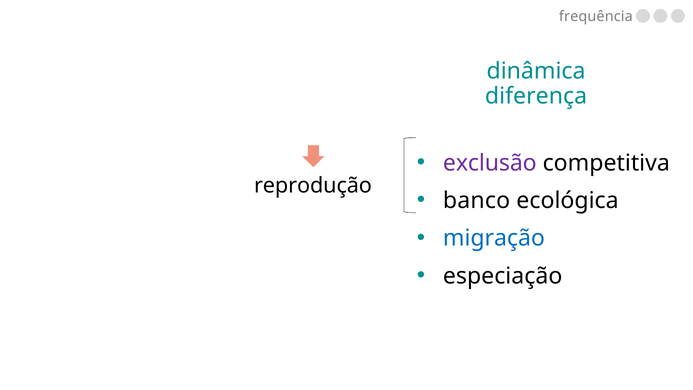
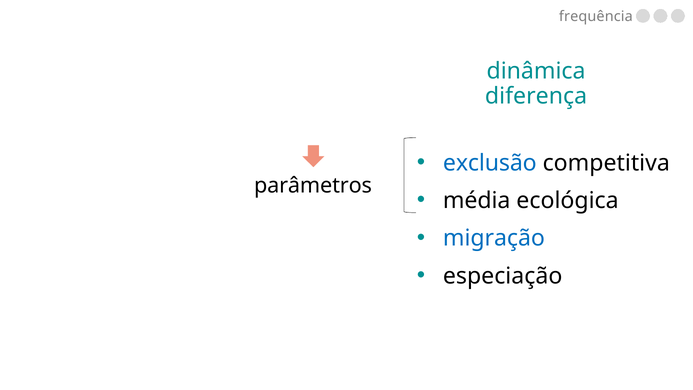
exclusão colour: purple -> blue (490, 163)
reprodução: reprodução -> parâmetros (313, 185)
banco: banco -> média (477, 200)
